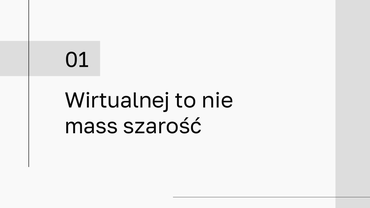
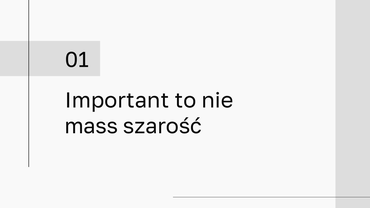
Wirtualnej: Wirtualnej -> Important (117, 101)
